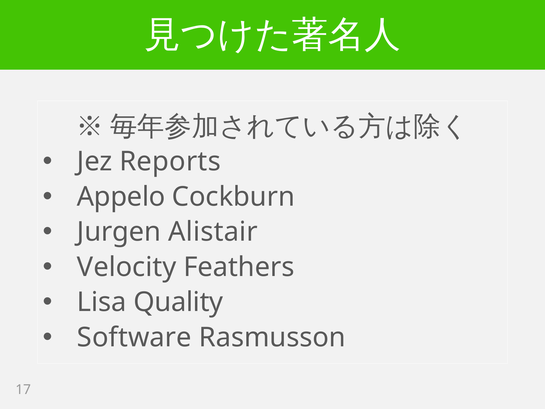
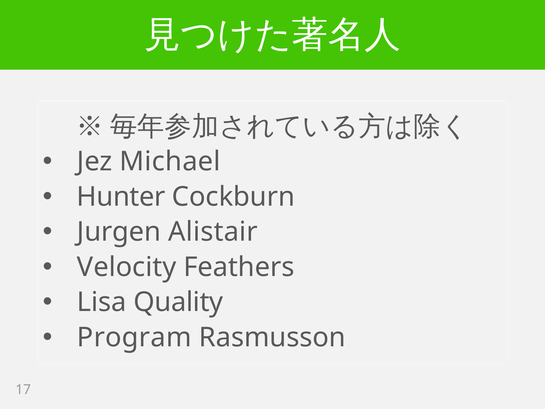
Reports: Reports -> Michael (170, 162)
Appelo: Appelo -> Hunter (121, 197)
Software: Software -> Program (134, 337)
